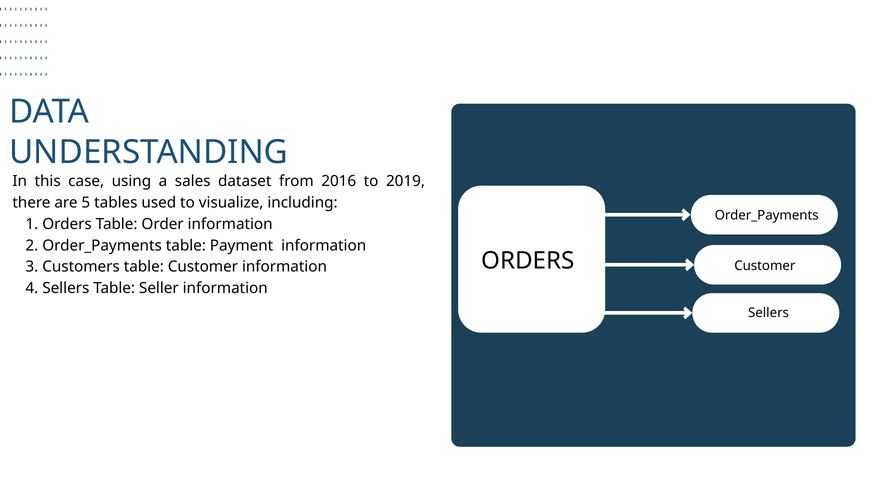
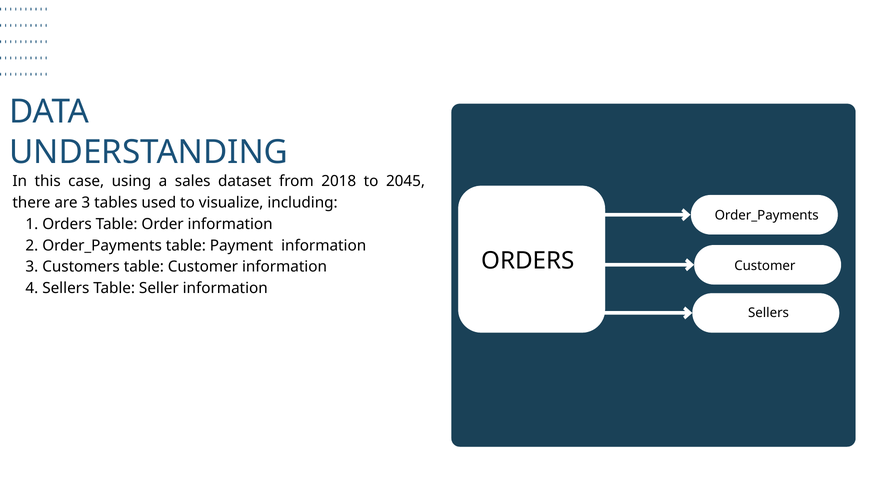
2016: 2016 -> 2018 (339, 181)
2019: 2019 -> 2045 (406, 181)
are 5: 5 -> 3 (86, 203)
